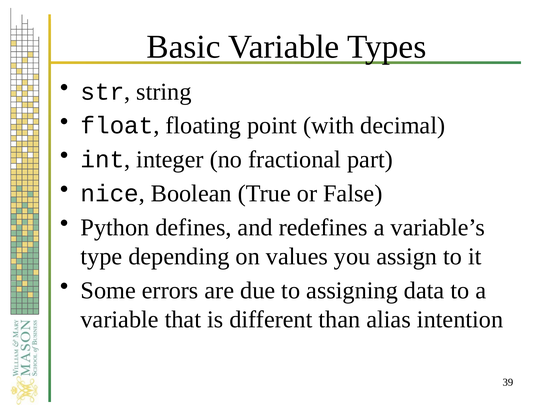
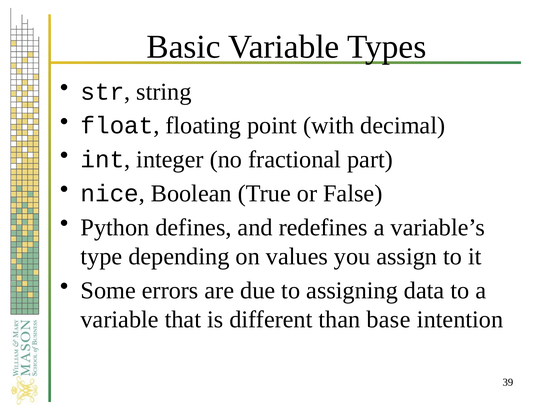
alias: alias -> base (389, 320)
